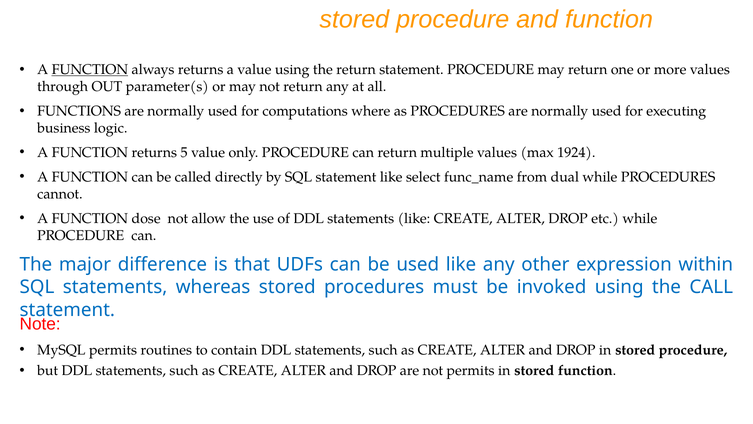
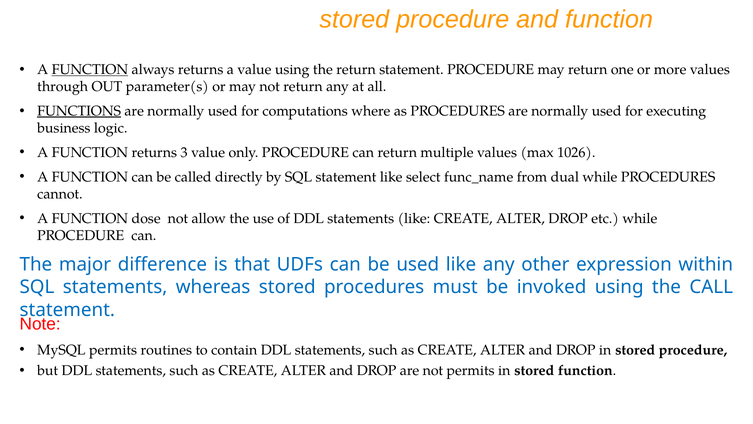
FUNCTIONS underline: none -> present (79, 111)
5: 5 -> 3 (184, 152)
1924: 1924 -> 1026 (576, 152)
